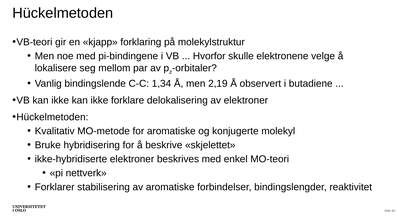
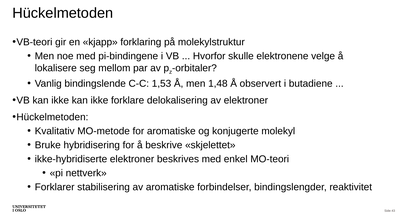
1,34: 1,34 -> 1,53 (161, 84)
2,19: 2,19 -> 1,48 (218, 84)
